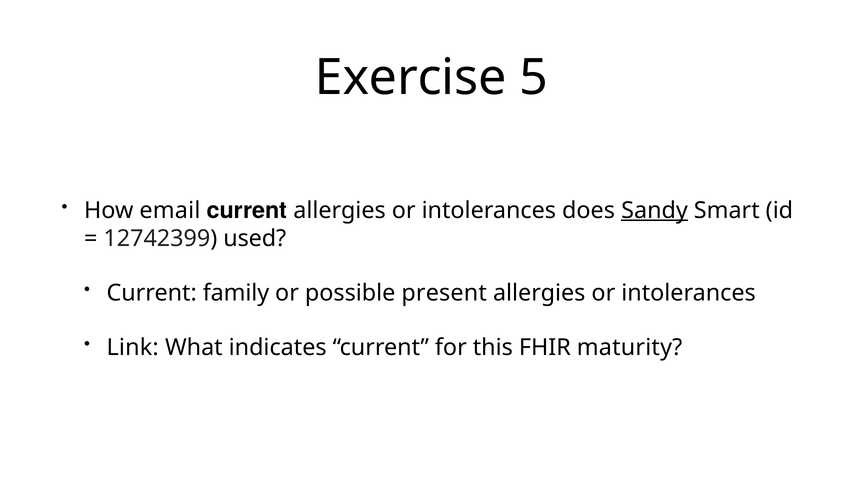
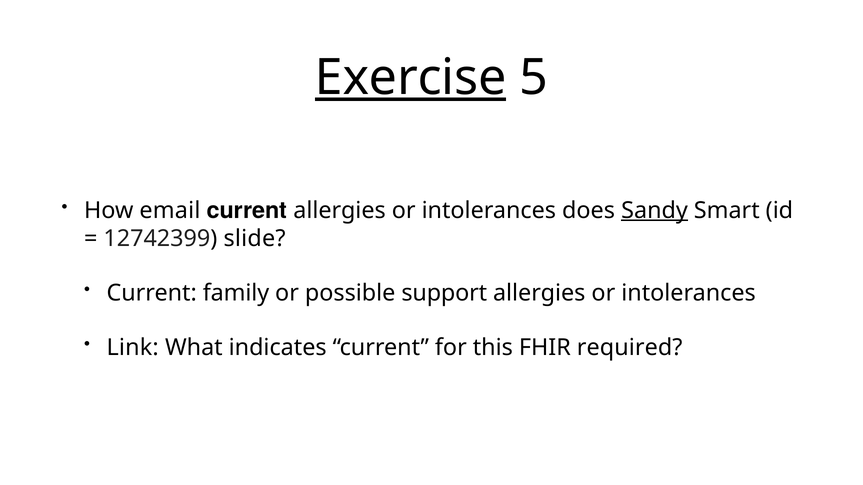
Exercise underline: none -> present (411, 78)
used: used -> slide (255, 239)
present: present -> support (444, 293)
maturity: maturity -> required (630, 348)
